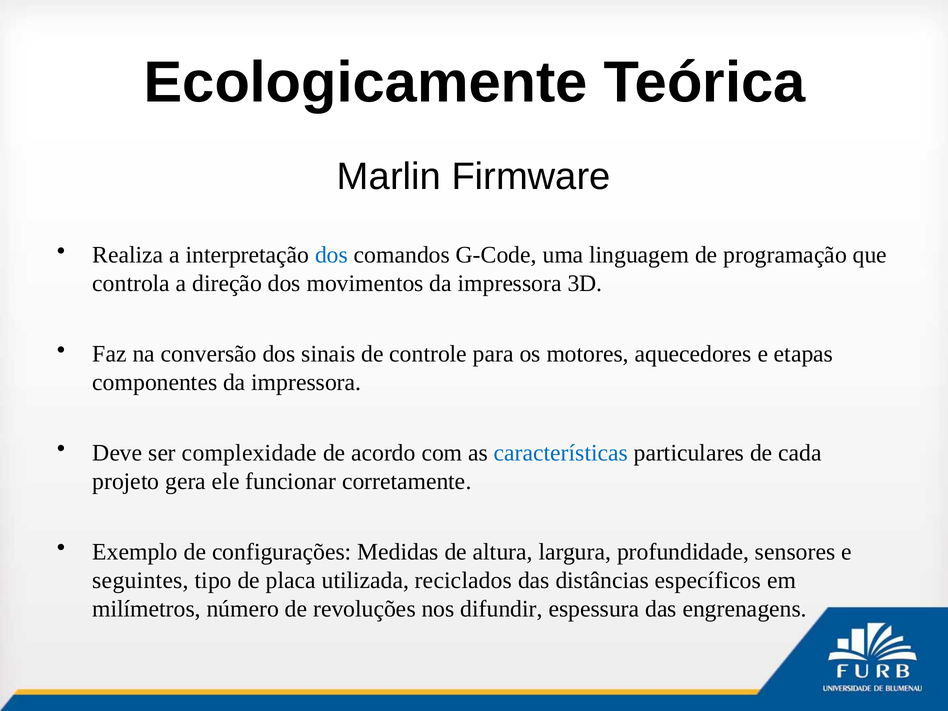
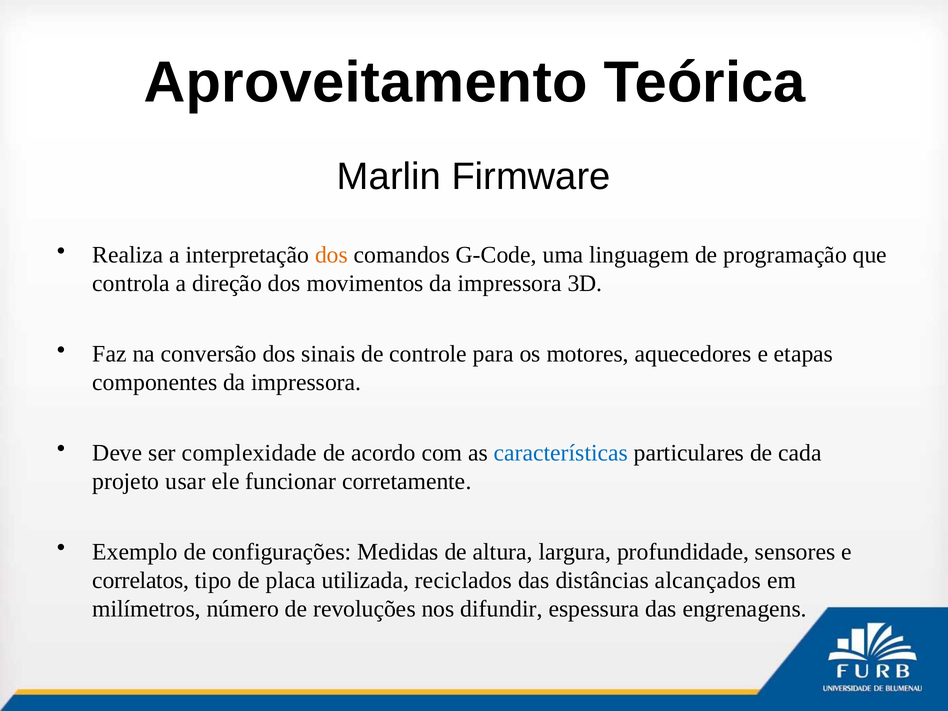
Ecologicamente: Ecologicamente -> Aproveitamento (366, 83)
dos colour: blue -> orange (332, 255)
gera: gera -> usar (186, 481)
seguintes: seguintes -> correlatos (141, 580)
específicos: específicos -> alcançados (708, 580)
